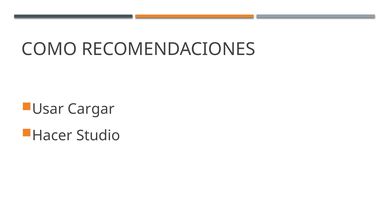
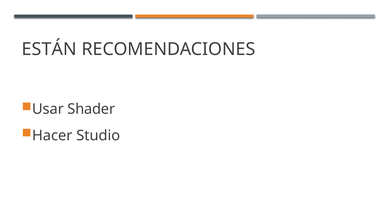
COMO: COMO -> ESTÁN (49, 49)
Cargar: Cargar -> Shader (91, 109)
